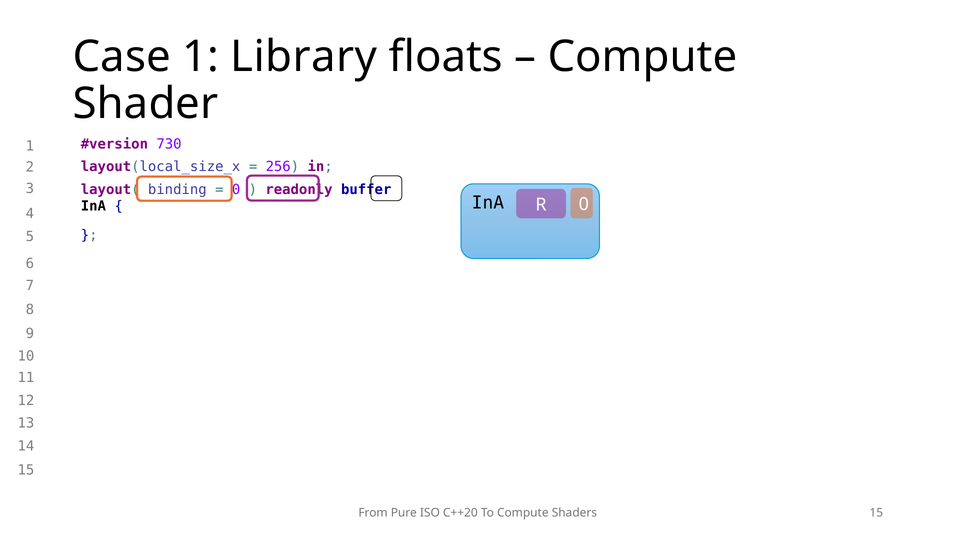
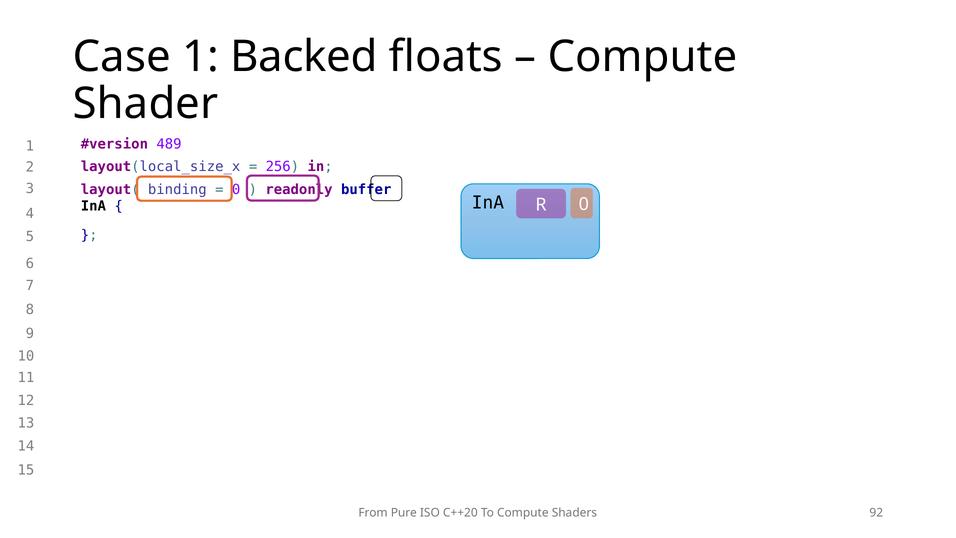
Library: Library -> Backed (304, 57)
730: 730 -> 489 (169, 144)
Shaders 15: 15 -> 92 (876, 513)
